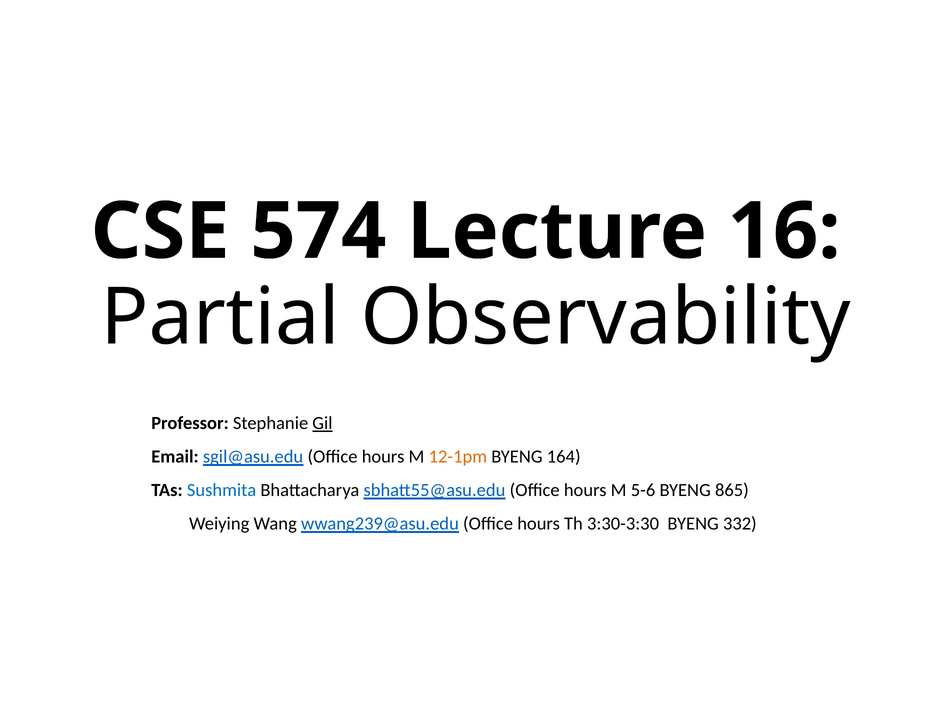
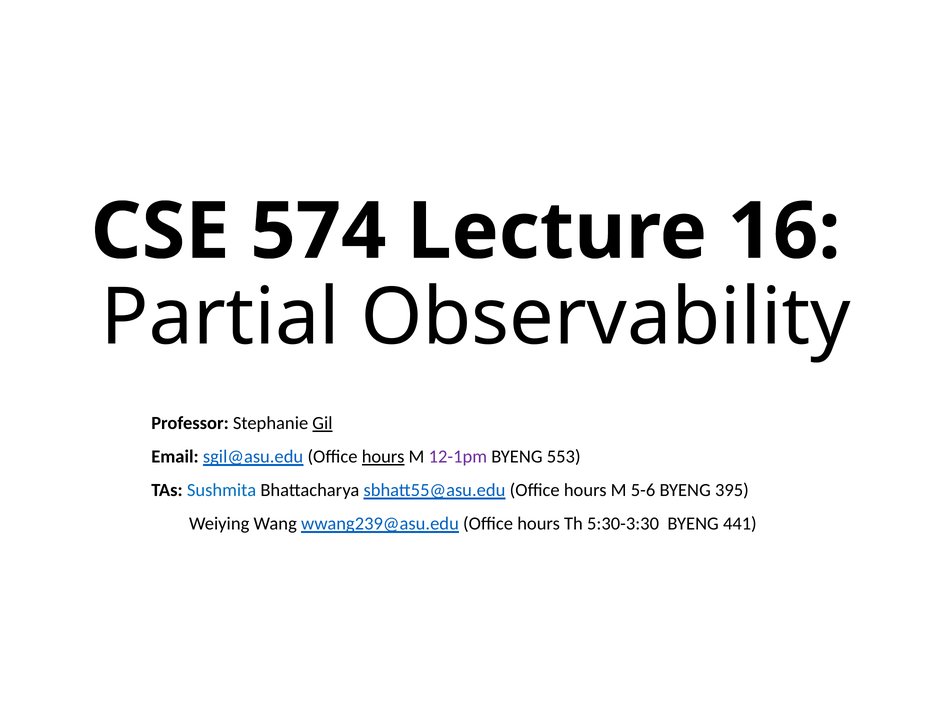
hours underline: none -> present (383, 457)
12-1pm colour: orange -> purple (458, 457)
164: 164 -> 553 (564, 457)
865: 865 -> 395 (732, 490)
3:30-3:30: 3:30-3:30 -> 5:30-3:30 (623, 524)
332: 332 -> 441 (740, 524)
